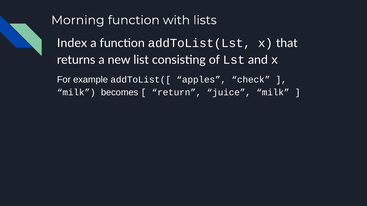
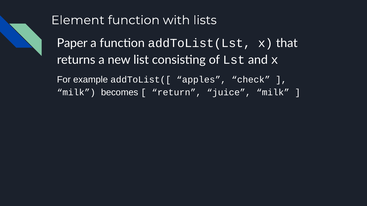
Morning: Morning -> Element (78, 20)
Index: Index -> Paper (72, 43)
